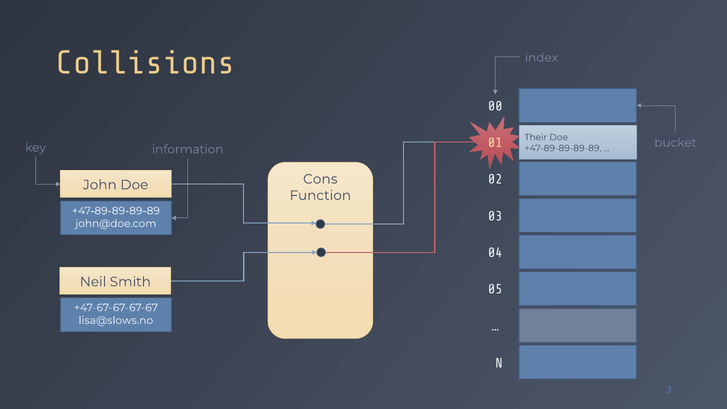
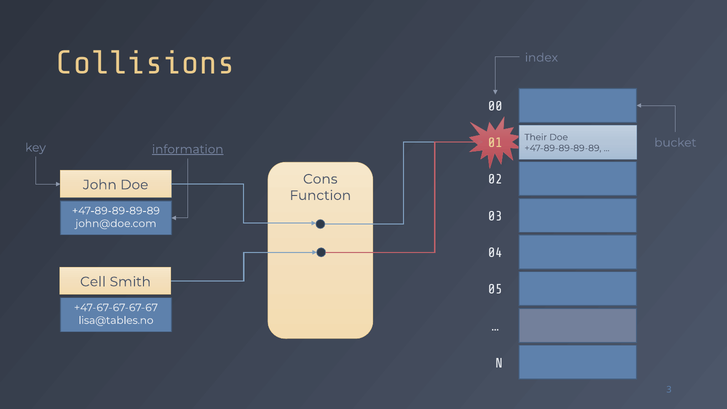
information underline: none -> present (188, 149)
Neil: Neil -> Cell (93, 282)
lisa@slows.no: lisa@slows.no -> lisa@tables.no (116, 320)
